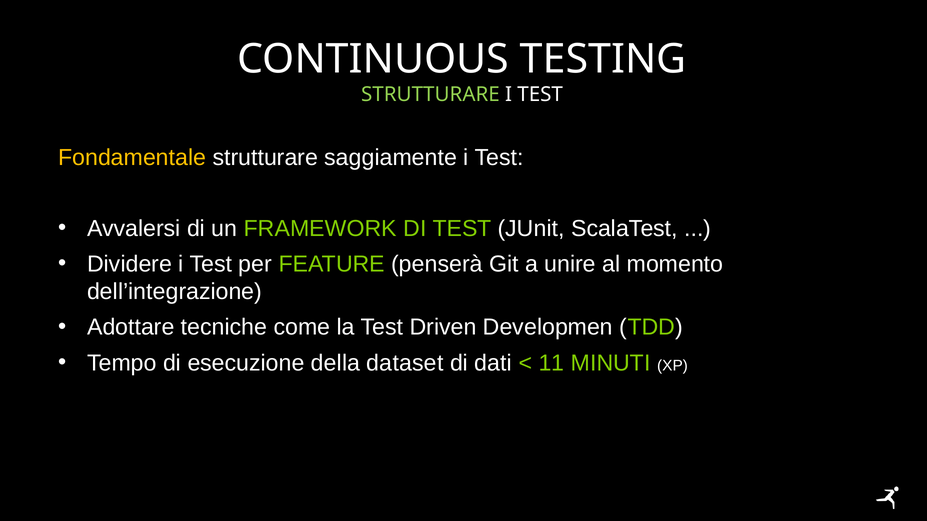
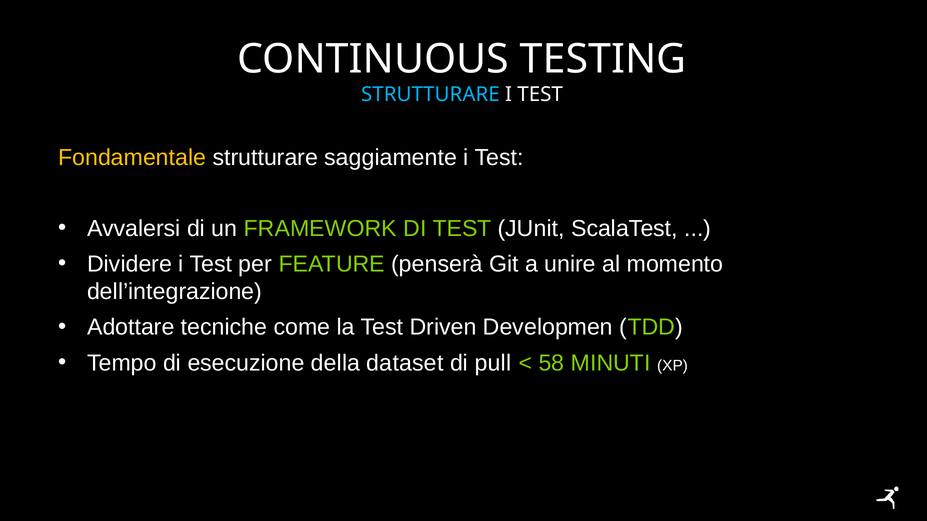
STRUTTURARE colour: light green -> light blue (430, 94)
dati: dati -> pull (493, 363)
11: 11 -> 58 (551, 363)
